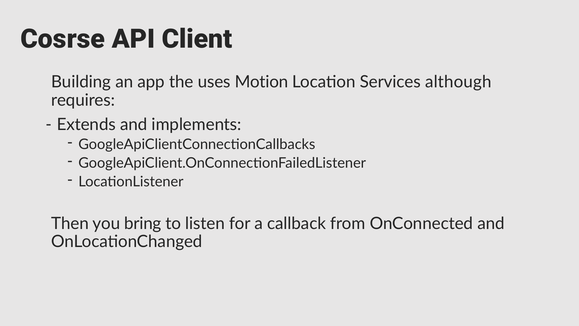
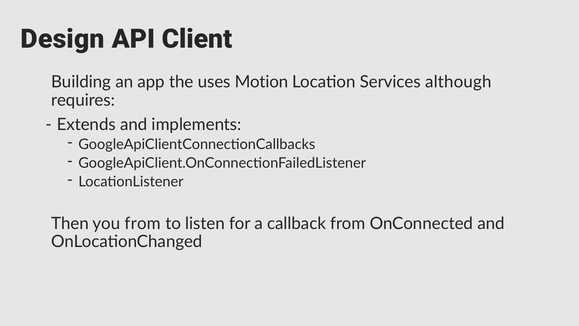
Cosrse: Cosrse -> Design (63, 39)
you bring: bring -> from (143, 223)
